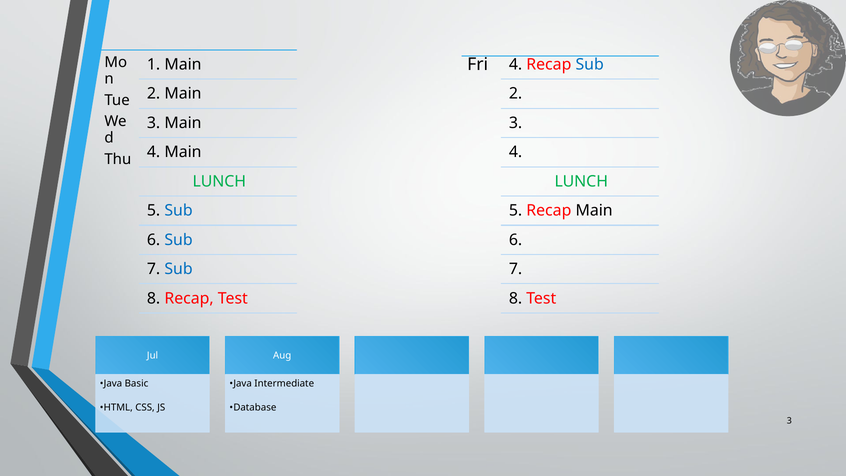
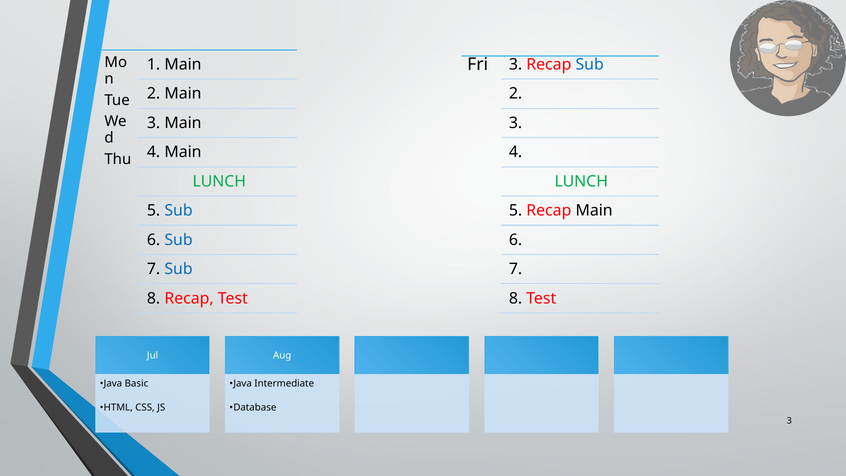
Fri 4: 4 -> 3 (516, 65)
